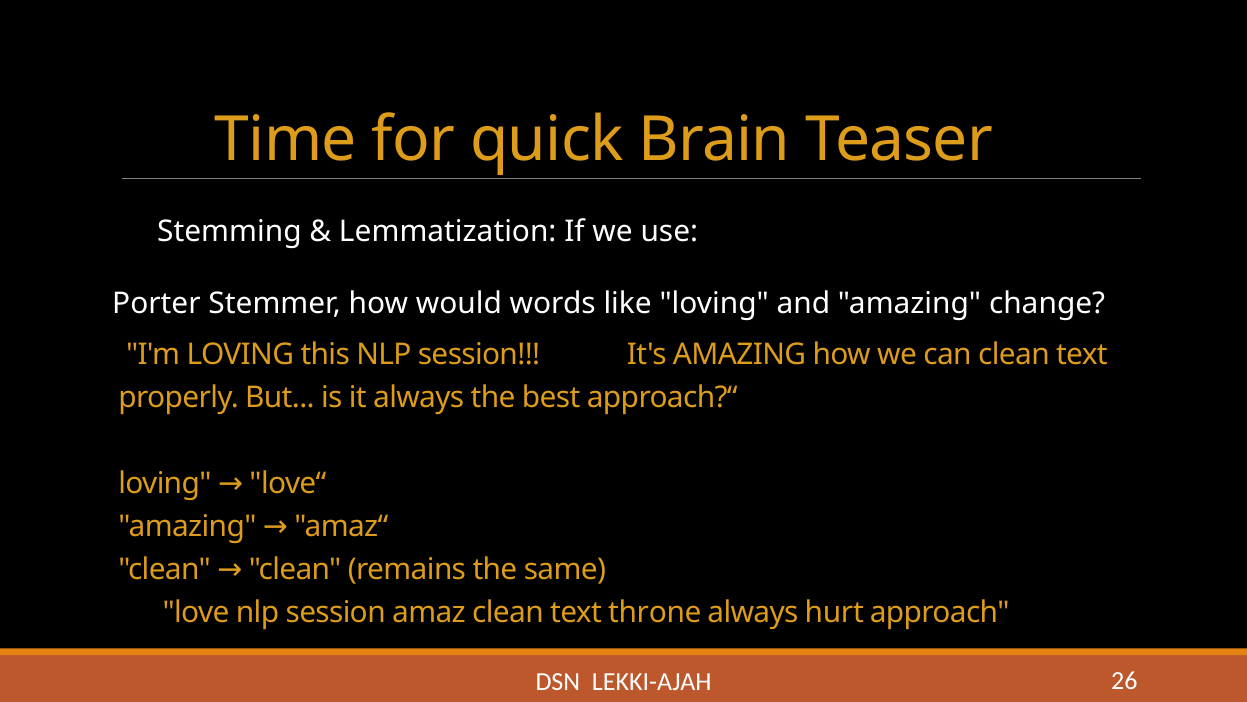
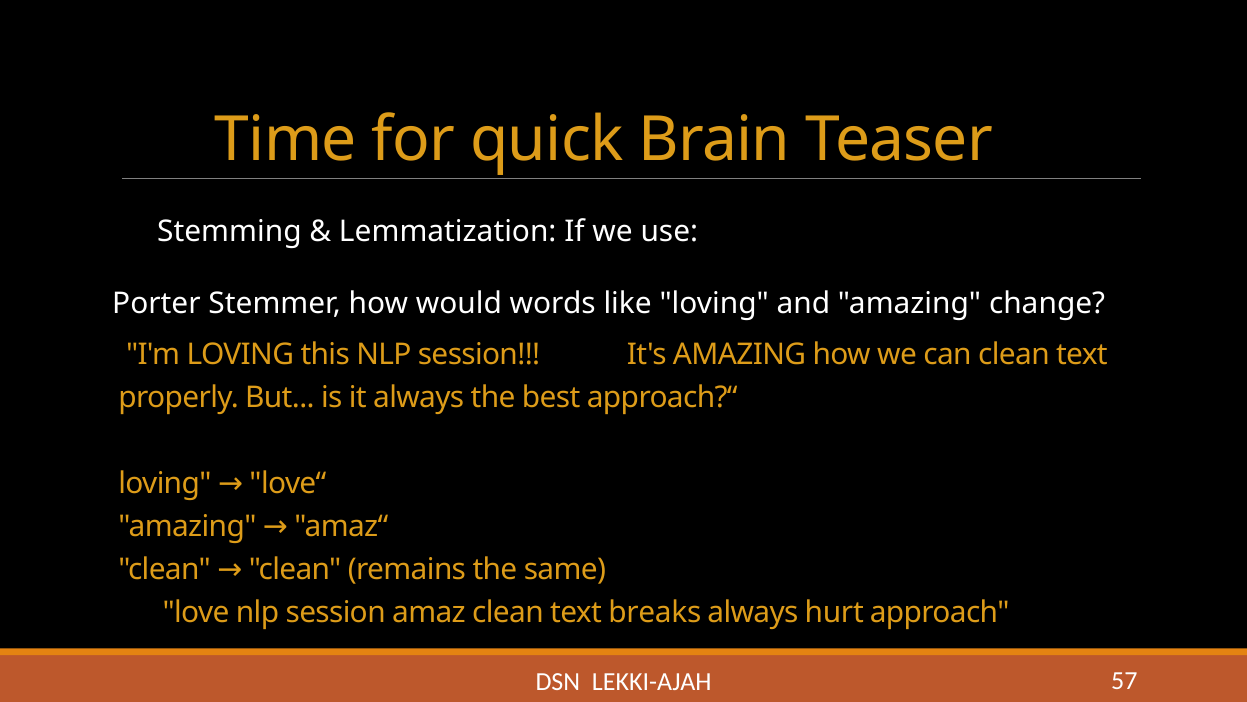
throne: throne -> breaks (655, 612)
26: 26 -> 57 (1124, 681)
